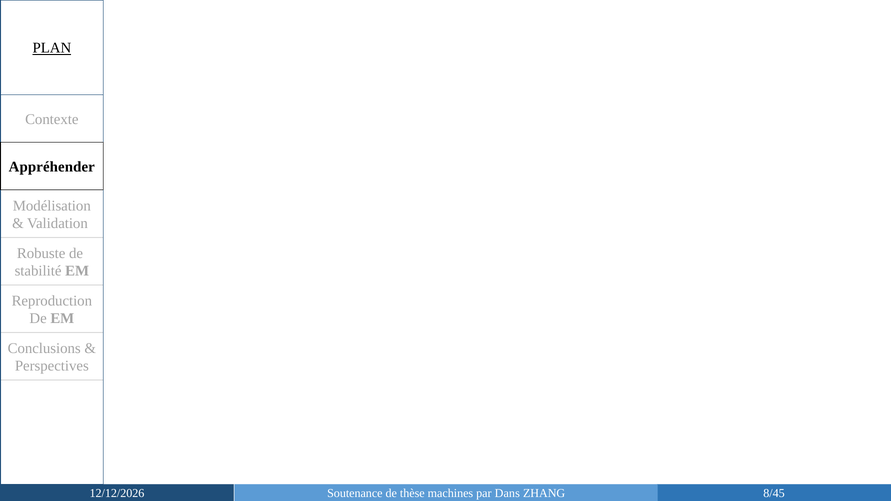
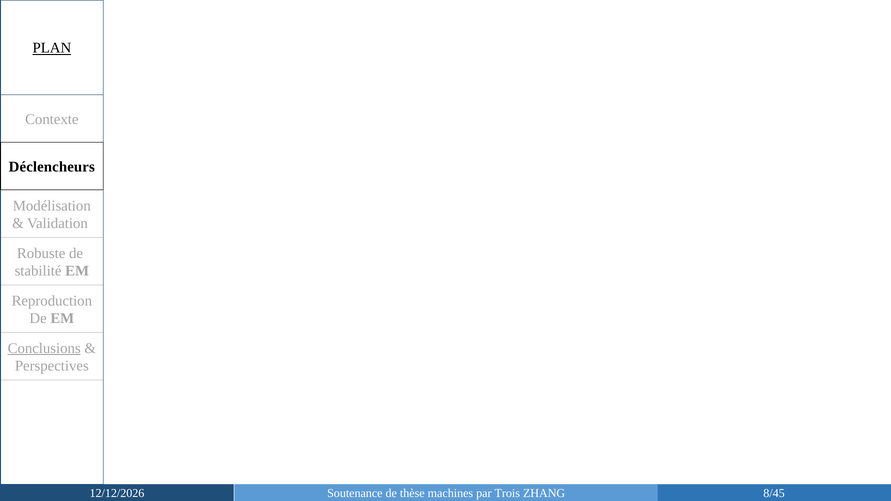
Appréhender: Appréhender -> Déclencheurs (52, 167)
Conclusions underline: none -> present (44, 348)
Dans: Dans -> Trois (507, 494)
